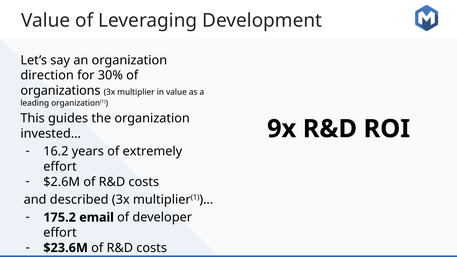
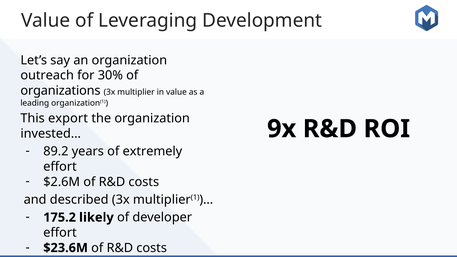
direction: direction -> outreach (47, 75)
guides: guides -> export (68, 118)
16.2: 16.2 -> 89.2 (56, 151)
email: email -> likely (96, 217)
